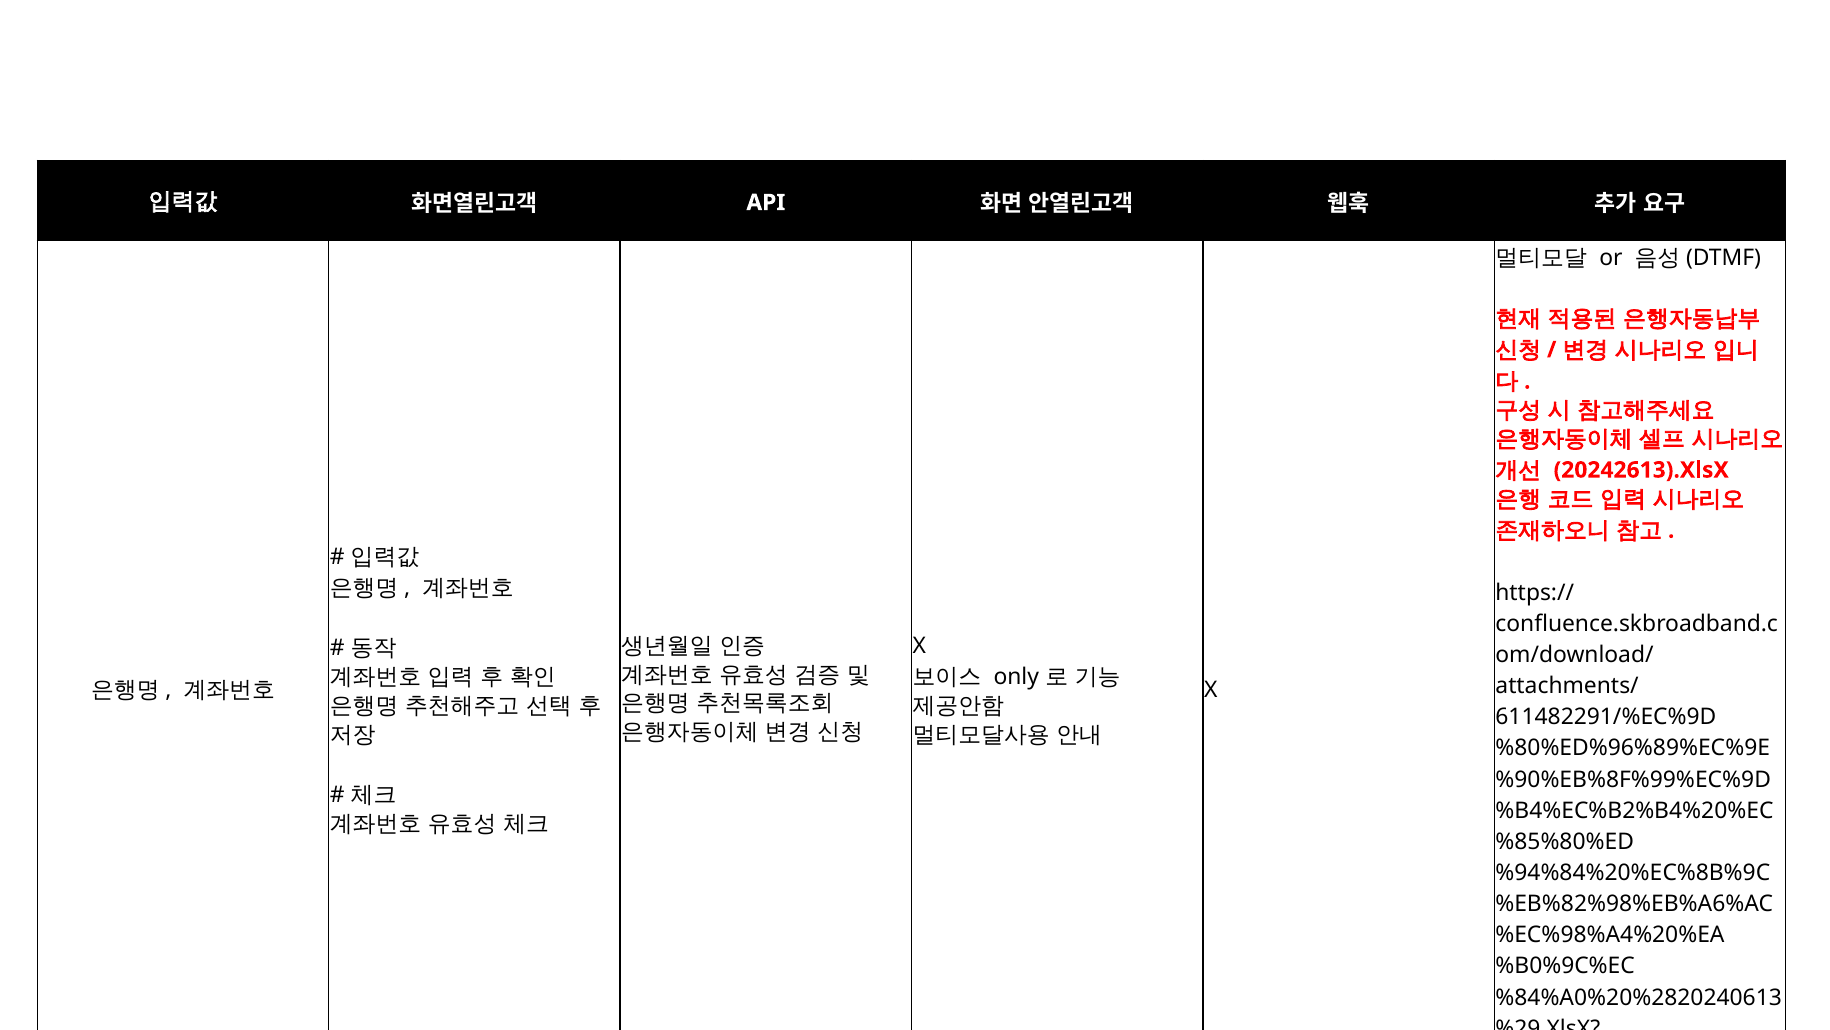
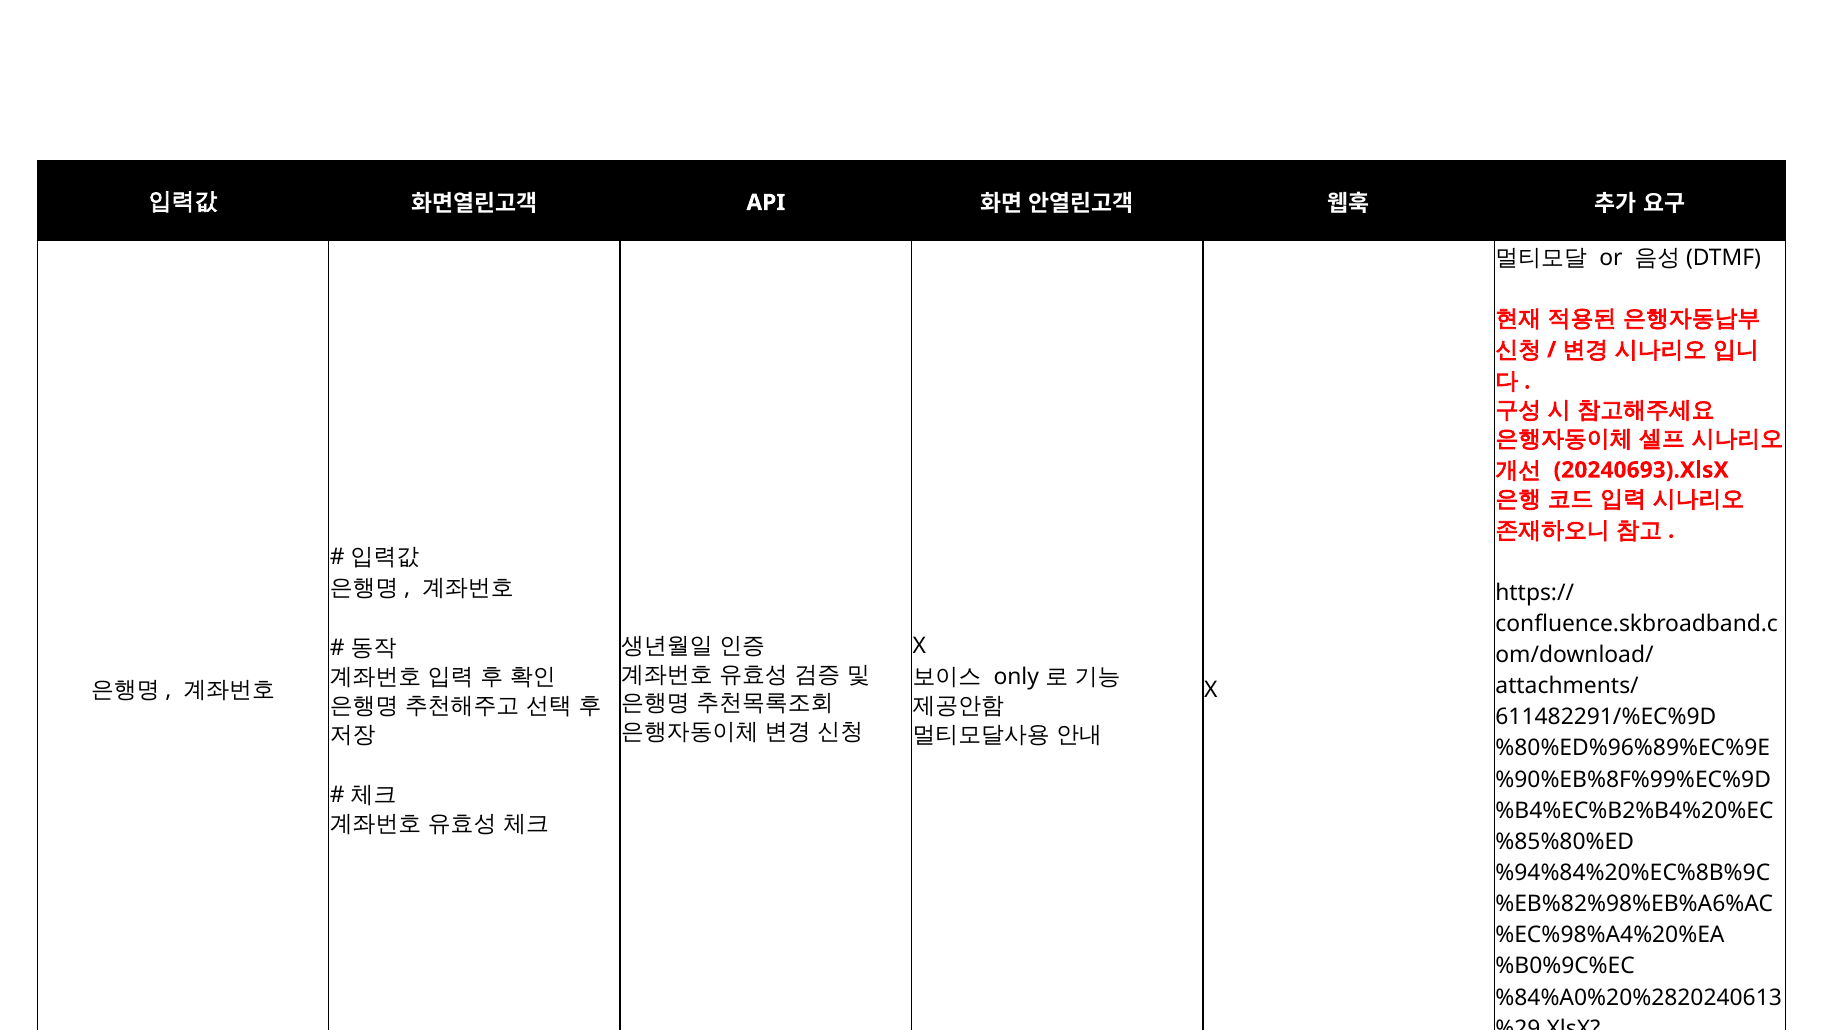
20242613).XlsX: 20242613).XlsX -> 20240693).XlsX (1641, 470)
